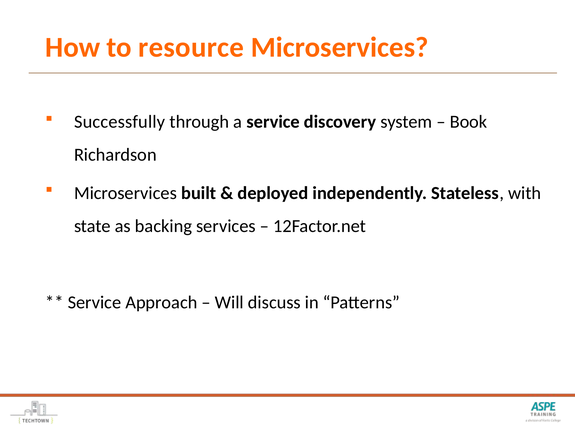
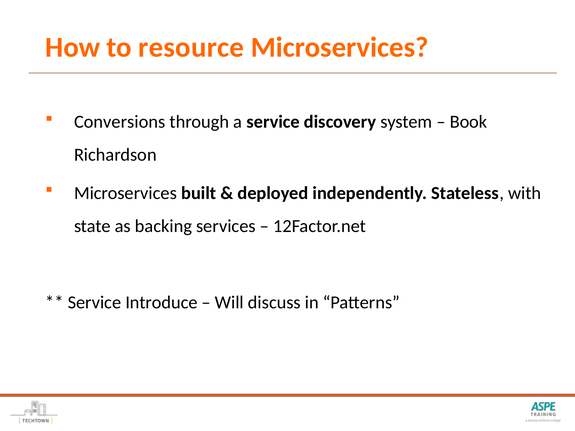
Successfully: Successfully -> Conversions (120, 122)
Approach: Approach -> Introduce (161, 302)
